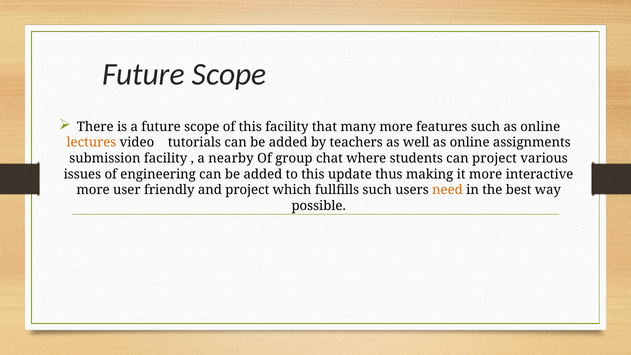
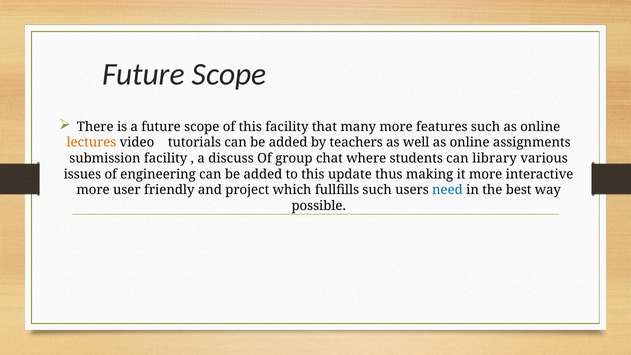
nearby: nearby -> discuss (231, 158)
can project: project -> library (494, 158)
need colour: orange -> blue (447, 190)
